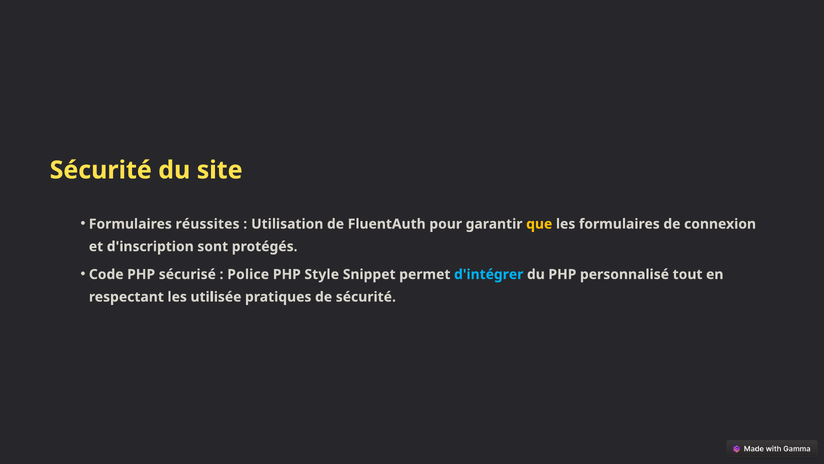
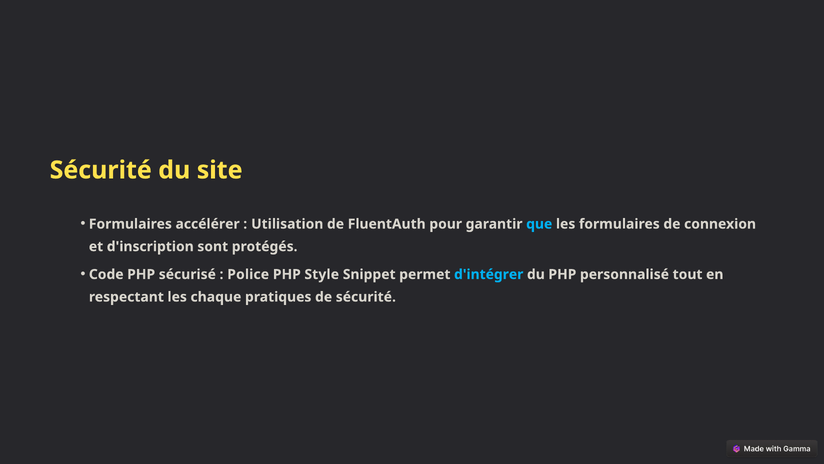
réussites: réussites -> accélérer (208, 224)
que colour: yellow -> light blue (539, 224)
utilisée: utilisée -> chaque (216, 297)
